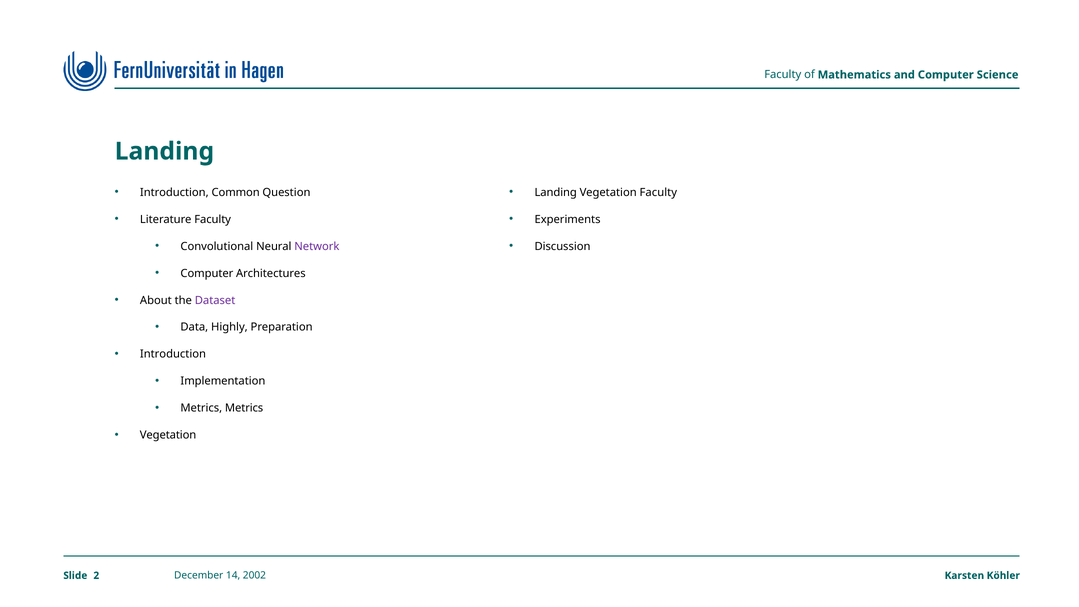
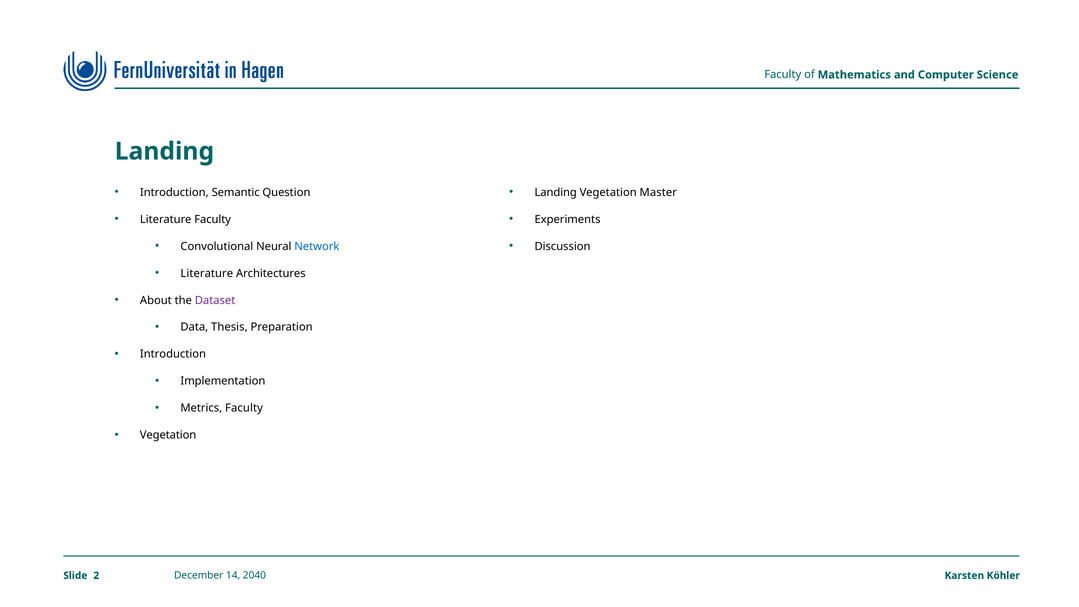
Vegetation Faculty: Faculty -> Master (658, 192)
Common: Common -> Semantic (236, 192)
Network colour: purple -> blue (317, 246)
Computer: Computer -> Literature (207, 273)
Highly: Highly -> Thesis (229, 327)
Metrics Metrics: Metrics -> Faculty (244, 408)
2002: 2002 -> 2040 (254, 575)
